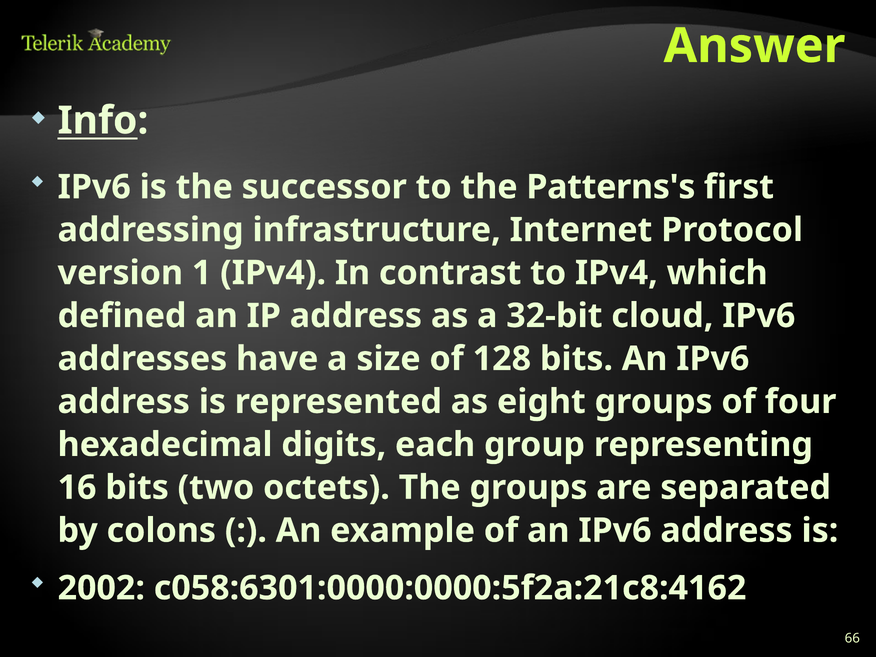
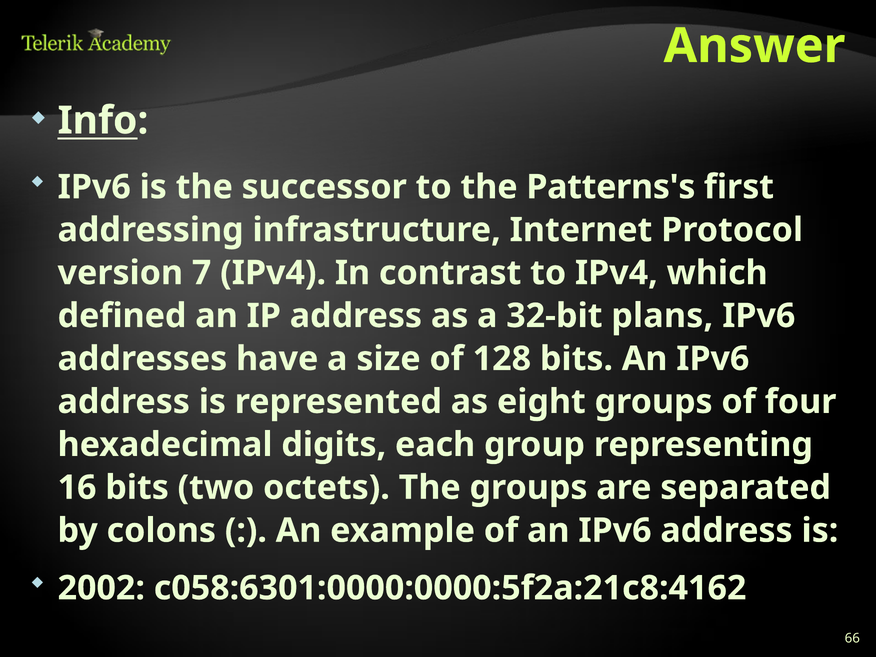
1: 1 -> 7 (202, 273)
cloud: cloud -> plans (662, 316)
